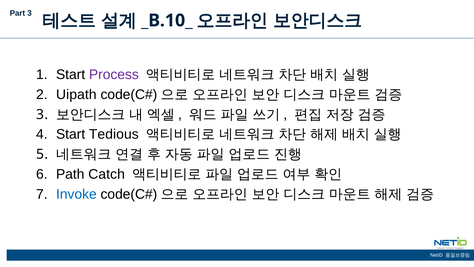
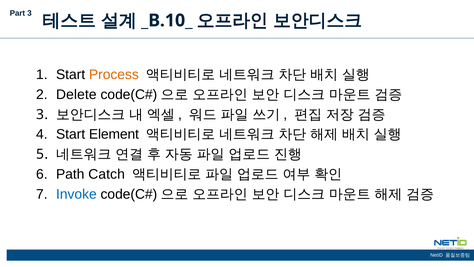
Process colour: purple -> orange (114, 75)
Uipath: Uipath -> Delete (76, 94)
Tedious: Tedious -> Element (114, 134)
